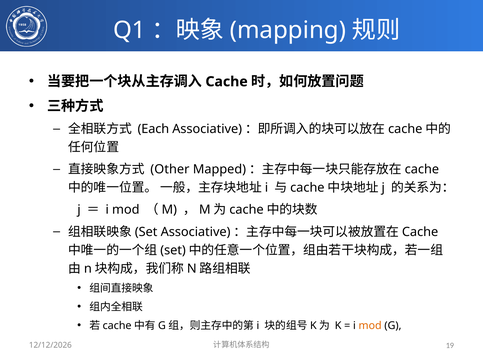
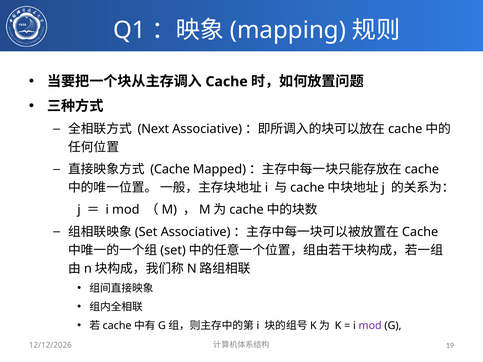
Each: Each -> Next (153, 129)
Other: Other -> Cache (170, 170)
mod colour: orange -> purple (370, 326)
